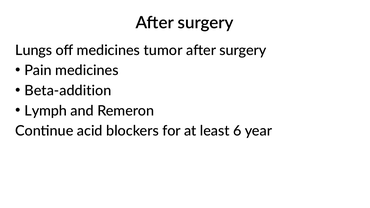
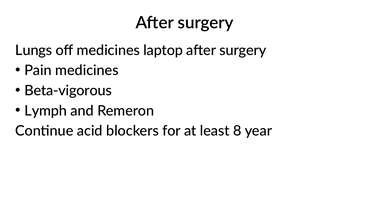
tumor: tumor -> laptop (163, 50)
Beta-addition: Beta-addition -> Beta-vigorous (68, 91)
6: 6 -> 8 (237, 131)
